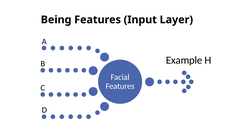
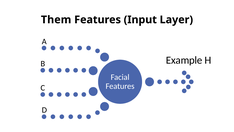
Being: Being -> Them (56, 20)
